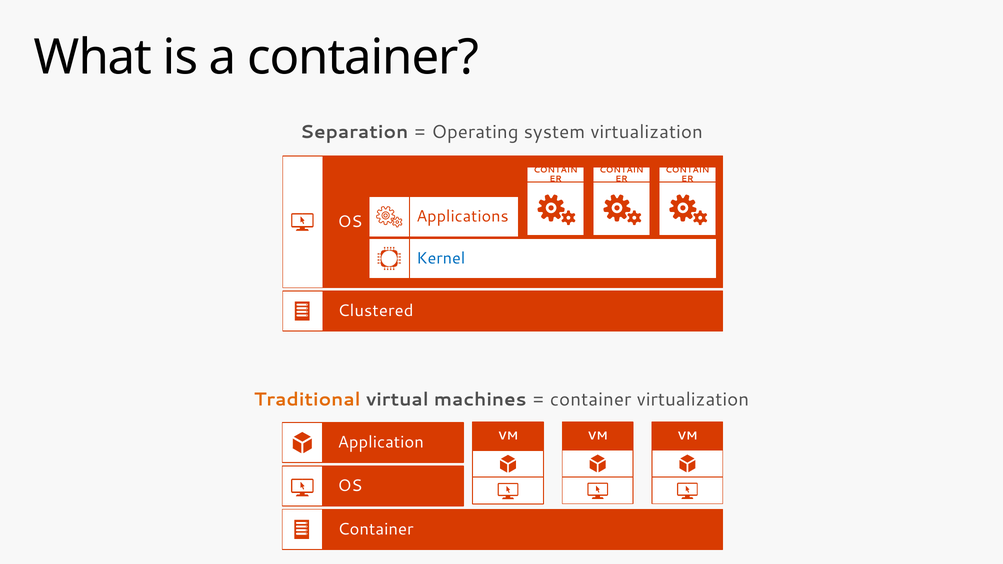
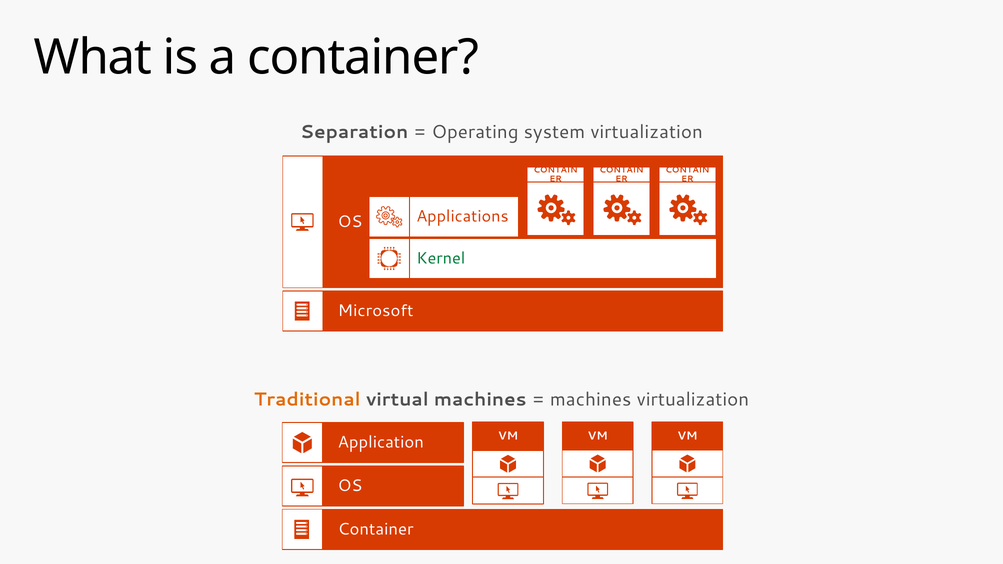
Kernel colour: blue -> green (441, 258)
Clustered: Clustered -> Microsoft (376, 311)
container: container -> machines (591, 399)
